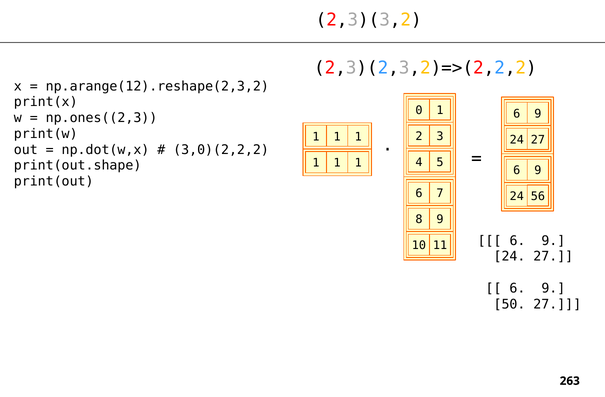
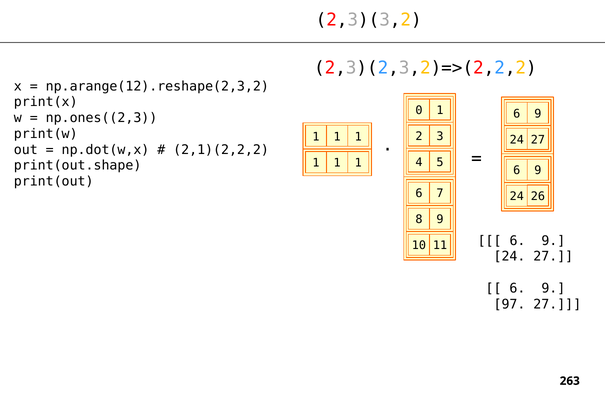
3,0)(2,2,2: 3,0)(2,2,2 -> 2,1)(2,2,2 (221, 150)
56: 56 -> 26 (538, 197)
50: 50 -> 97 (509, 305)
